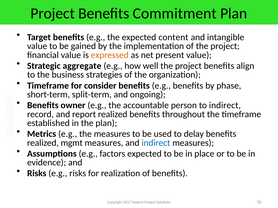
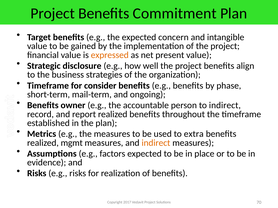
content: content -> concern (173, 37)
aggregate: aggregate -> disclosure (82, 66)
split-term: split-term -> mail-term (92, 95)
delay: delay -> extra (194, 134)
indirect colour: blue -> orange (156, 143)
